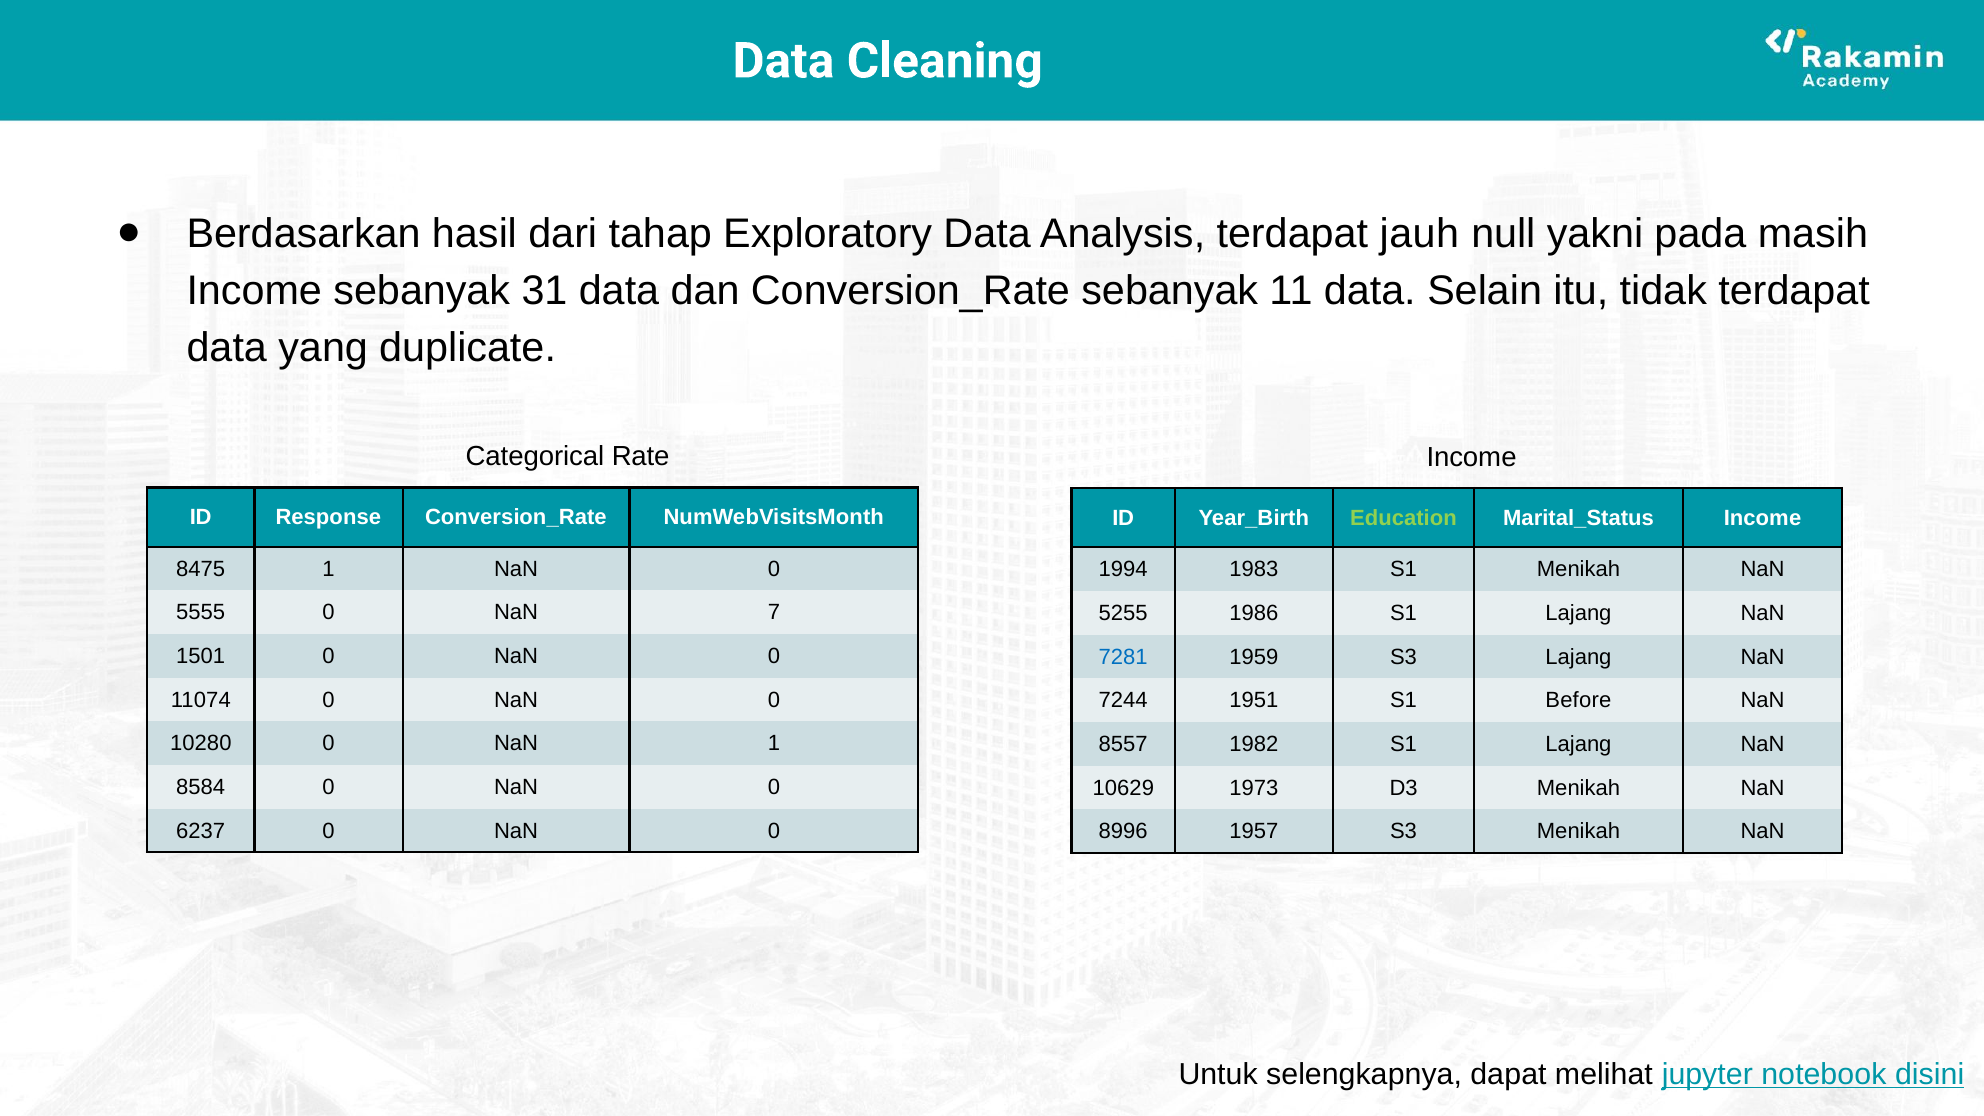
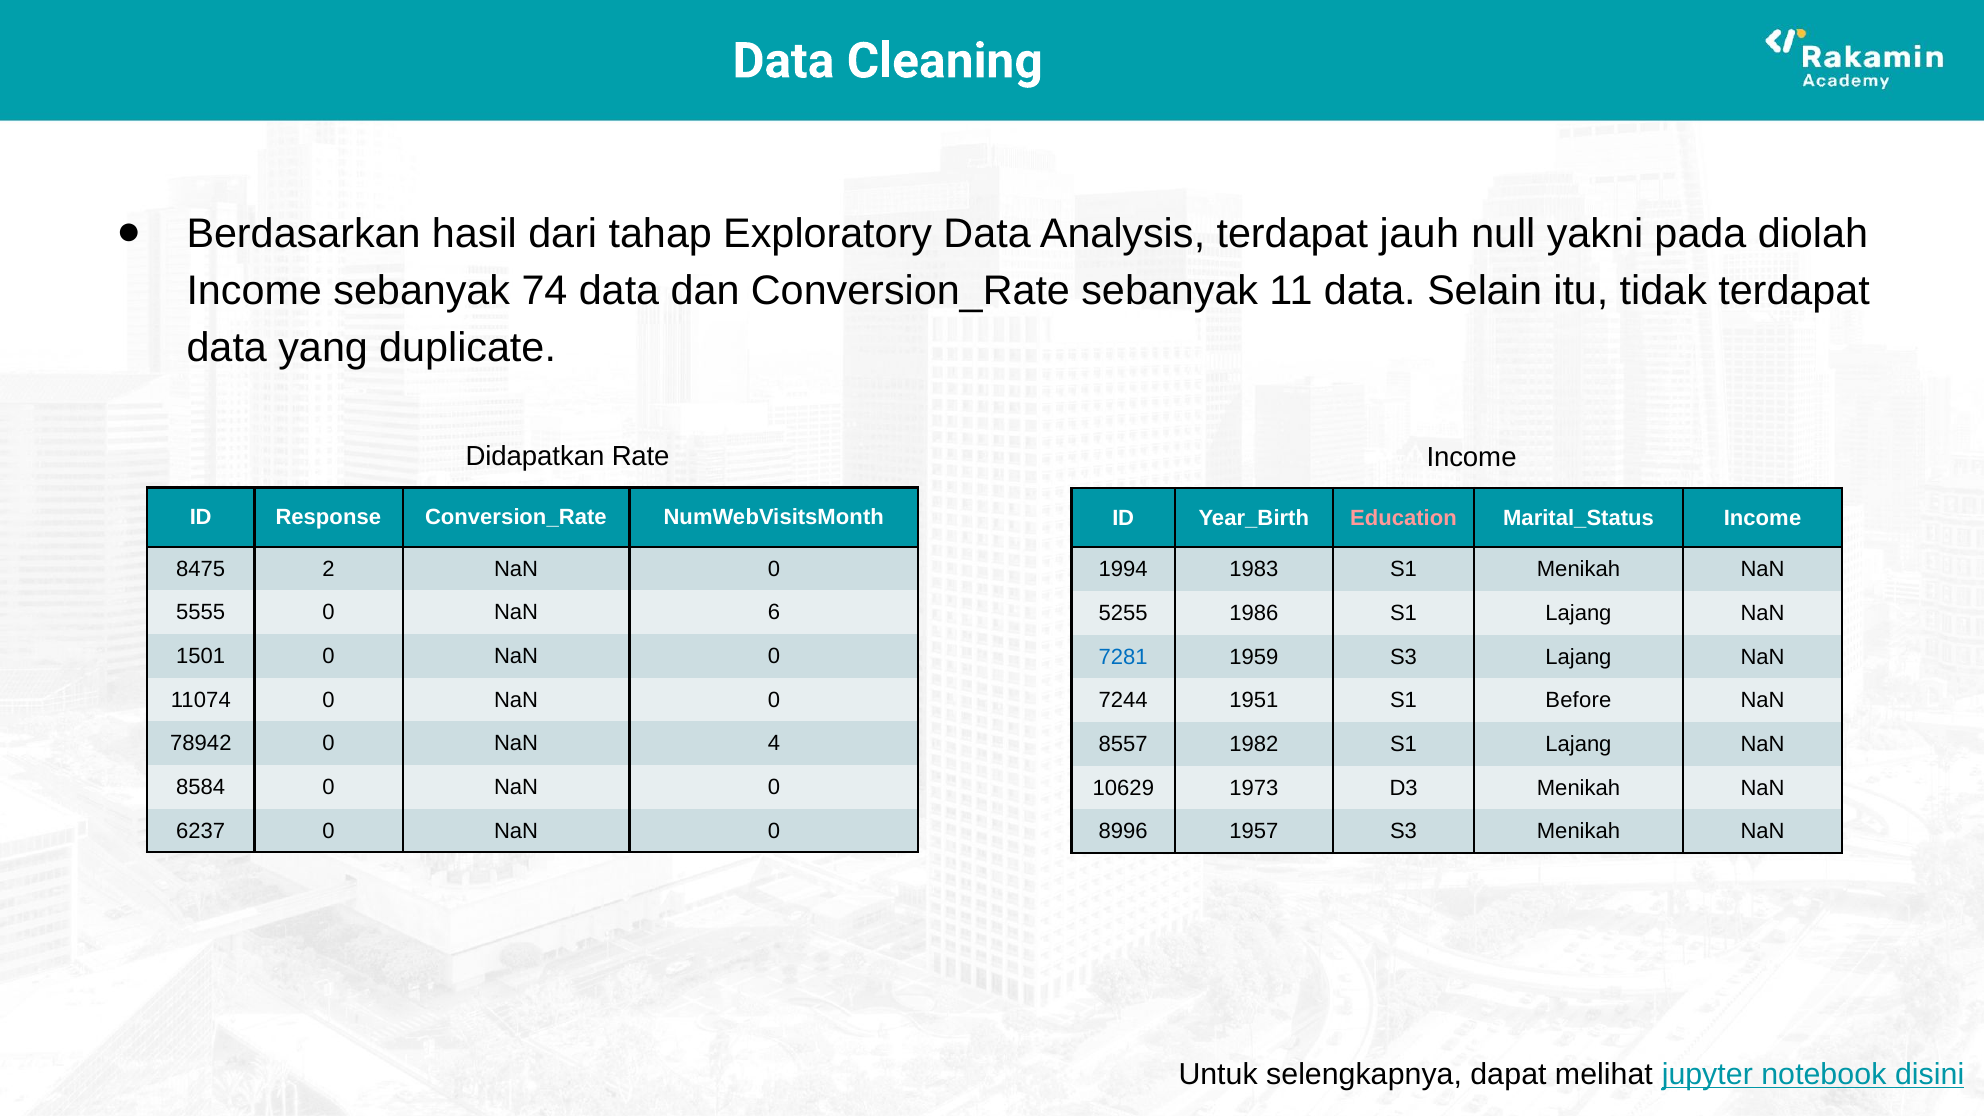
masih: masih -> diolah (1813, 234)
31: 31 -> 74 (544, 291)
Categorical: Categorical -> Didapatkan (535, 457)
Education colour: light green -> pink (1403, 518)
8475 1: 1 -> 2 (329, 569)
7: 7 -> 6 (774, 613)
10280: 10280 -> 78942 (201, 744)
NaN 1: 1 -> 4 (774, 744)
